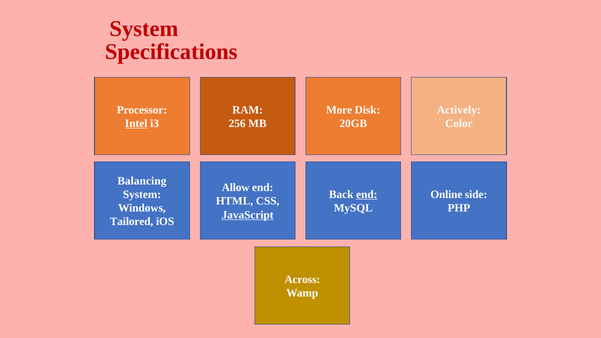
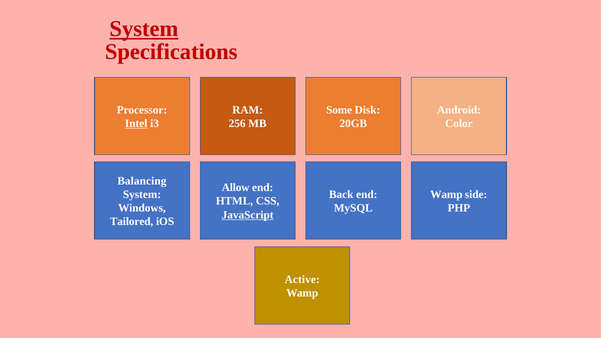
System underline: none -> present (144, 29)
More: More -> Some (339, 110)
Actively: Actively -> Android (459, 110)
end underline: present -> none (367, 195)
Online: Online -> Wamp (446, 195)
Across: Across -> Active (302, 279)
